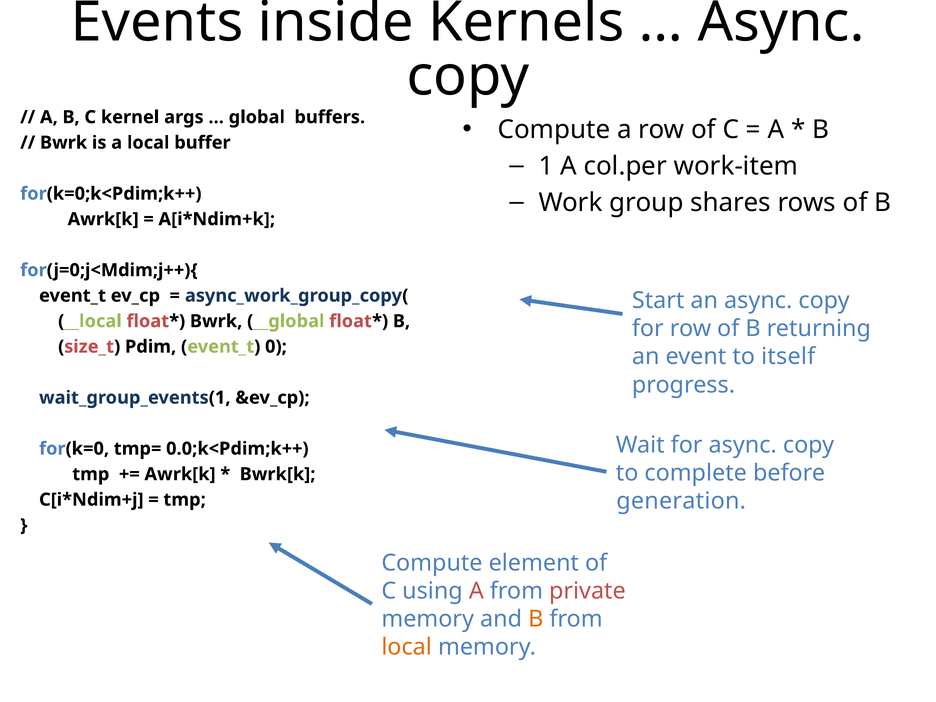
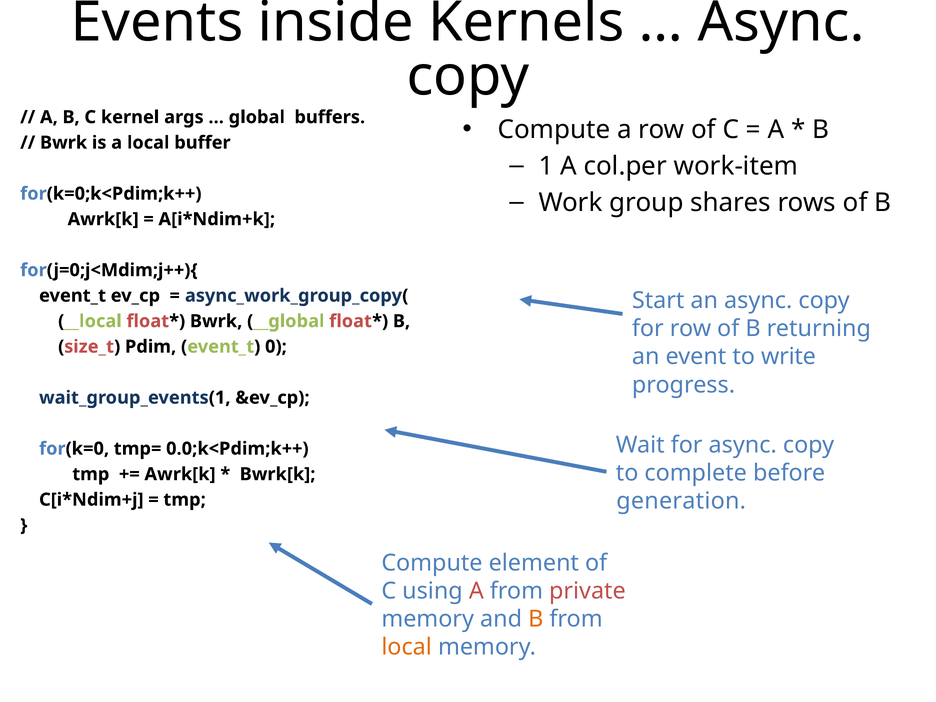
itself: itself -> write (788, 357)
